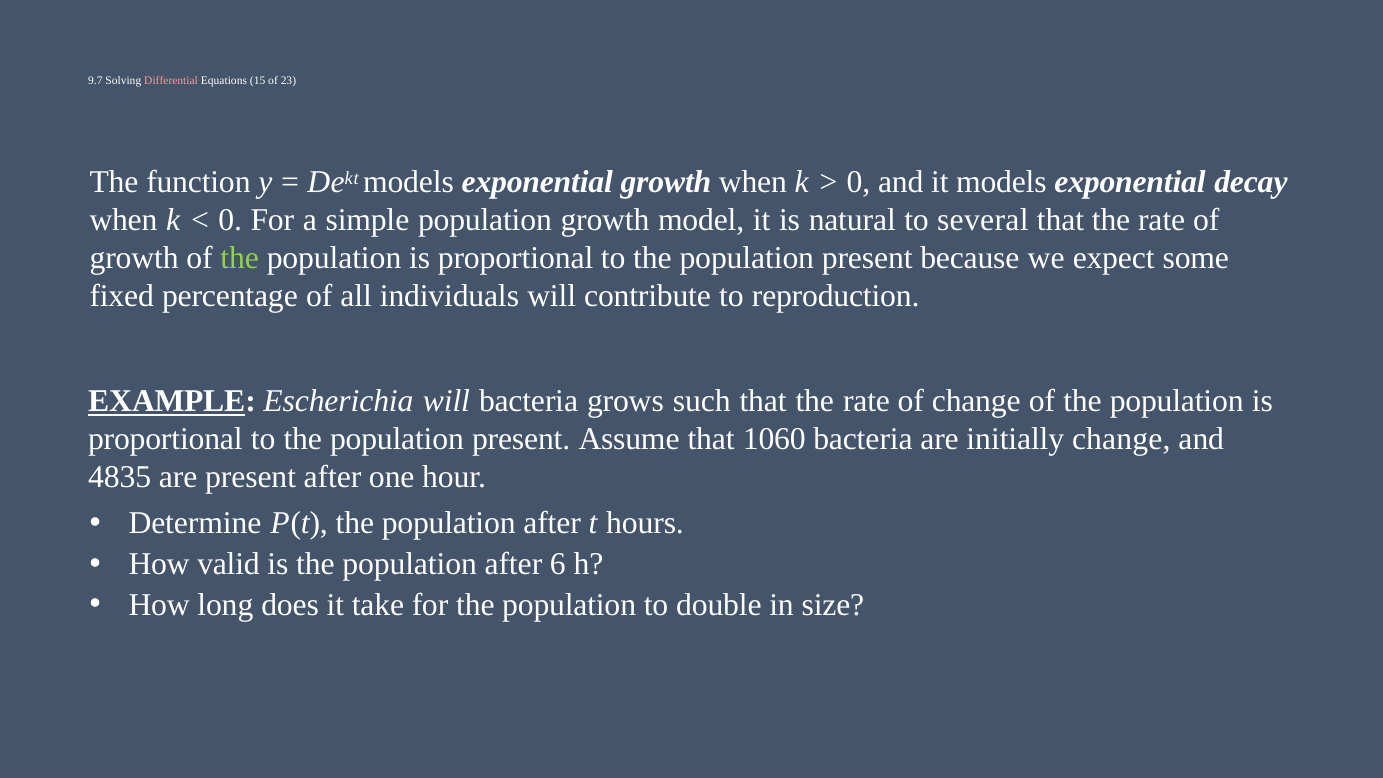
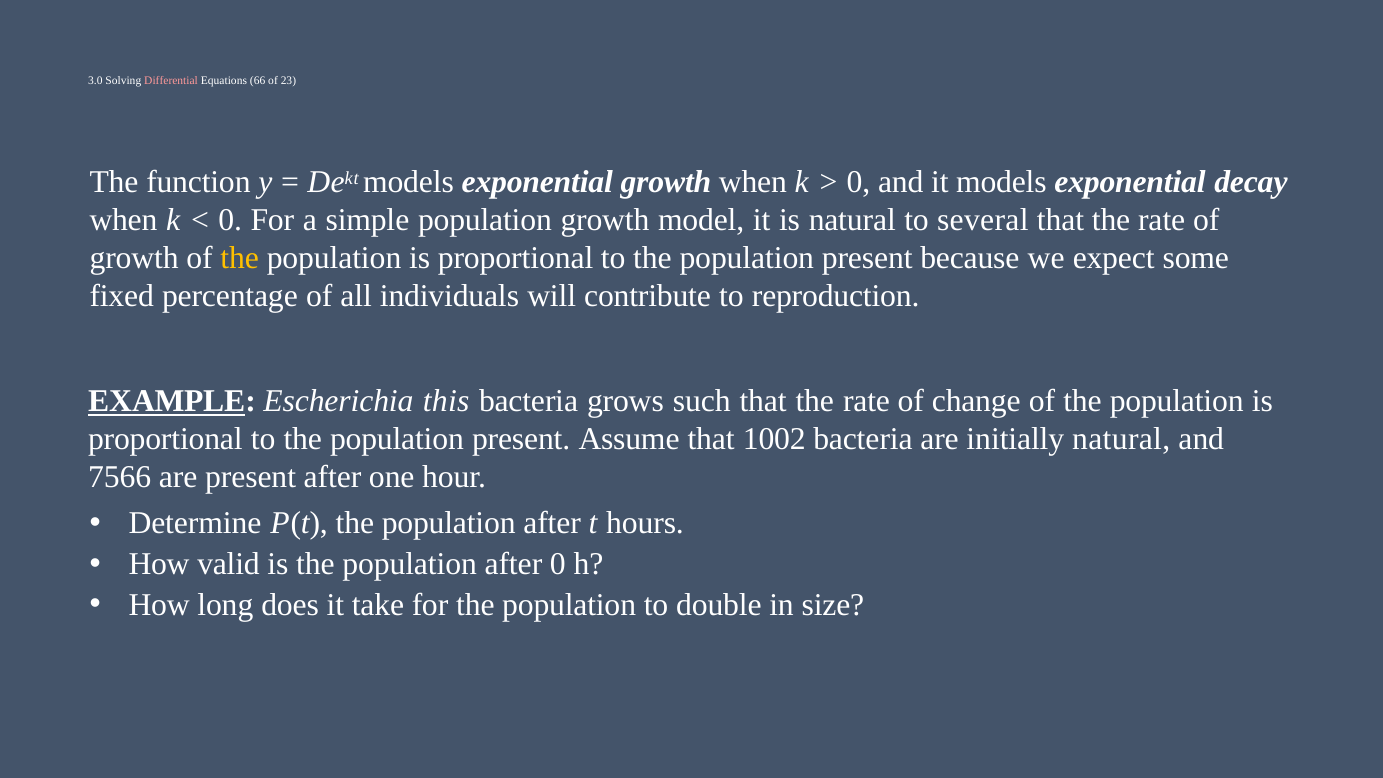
9.7: 9.7 -> 3.0 (95, 80)
15: 15 -> 66 (258, 80)
the colour: light green -> yellow (240, 258)
Escherichia will: will -> this (446, 401)
1060: 1060 -> 1002 (774, 439)
initially change: change -> natural (1121, 439)
4835: 4835 -> 7566 (120, 477)
after 6: 6 -> 0 (558, 564)
